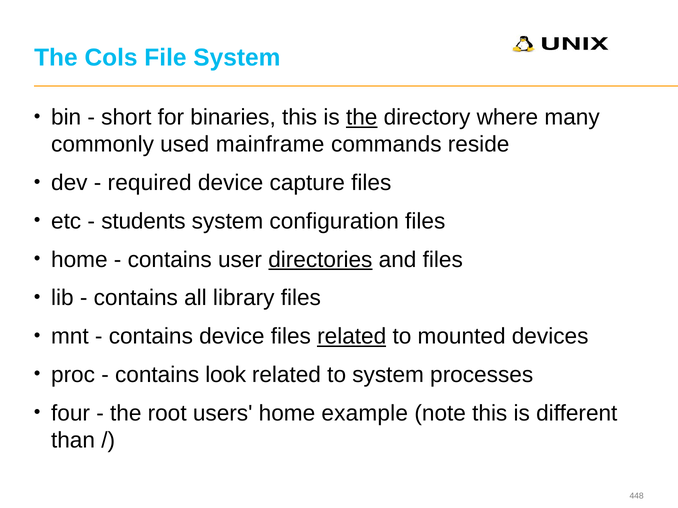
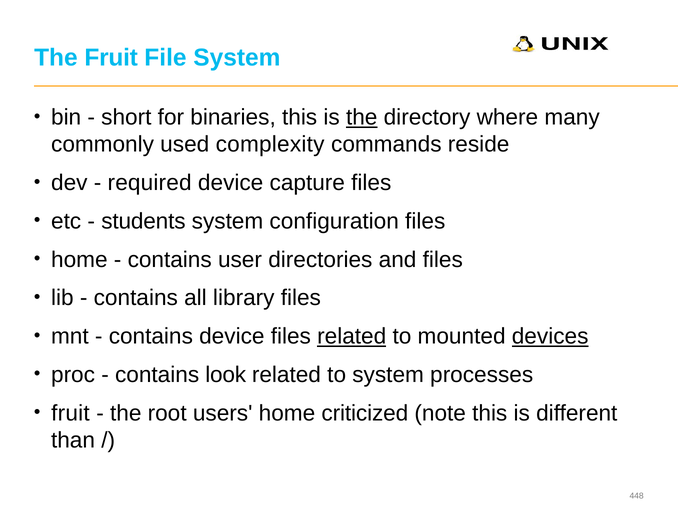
The Cols: Cols -> Fruit (111, 58)
mainframe: mainframe -> complexity (270, 145)
directories underline: present -> none (320, 260)
devices underline: none -> present (550, 337)
four: four -> fruit (70, 414)
example: example -> criticized (365, 414)
